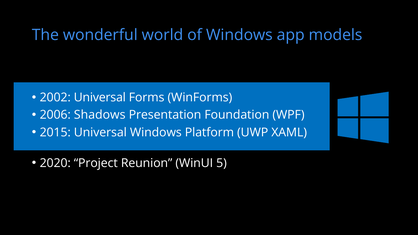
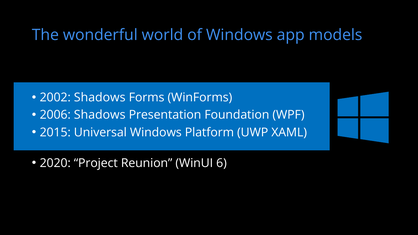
2002 Universal: Universal -> Shadows (100, 98)
5: 5 -> 6 (221, 163)
